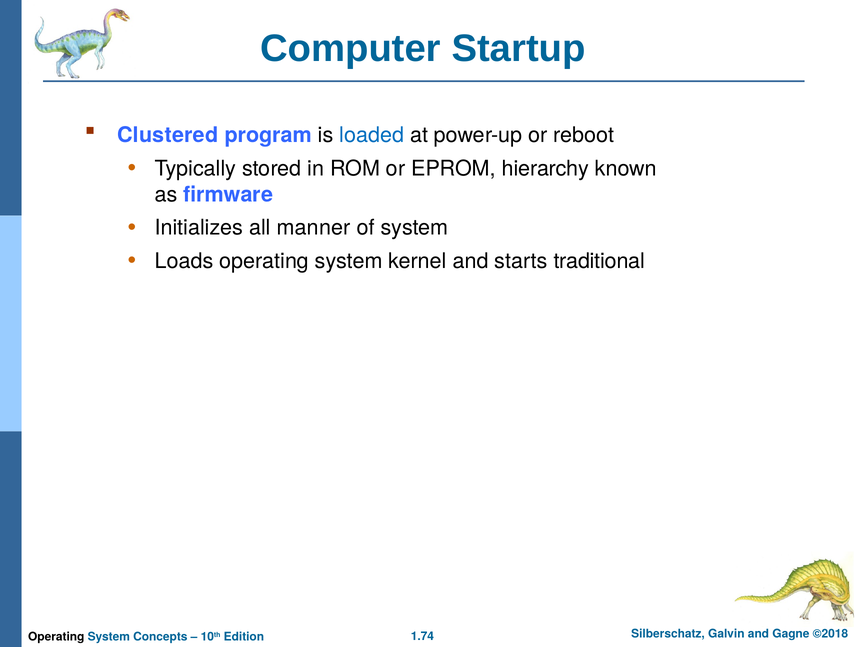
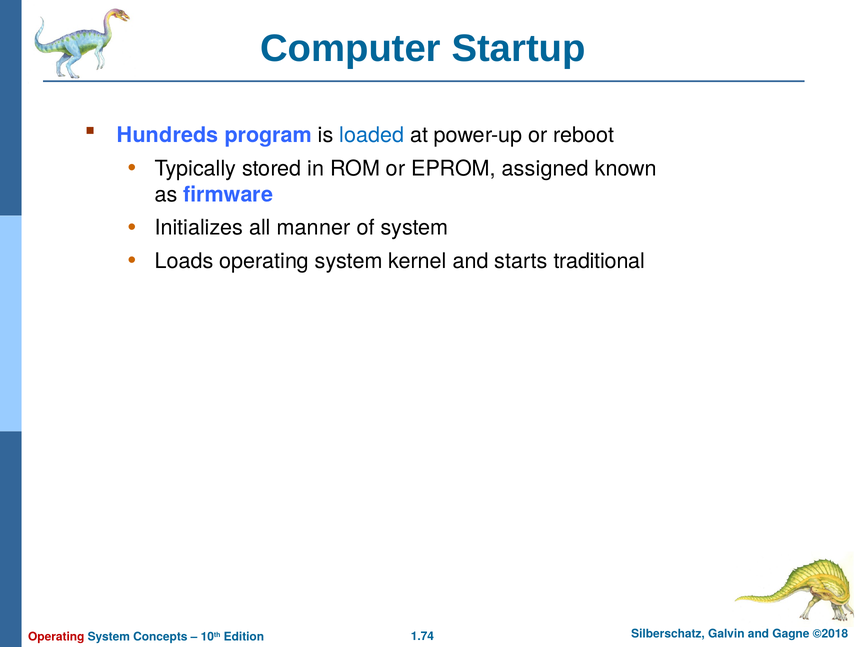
Clustered: Clustered -> Hundreds (168, 135)
hierarchy: hierarchy -> assigned (545, 168)
Operating colour: black -> red (56, 636)
